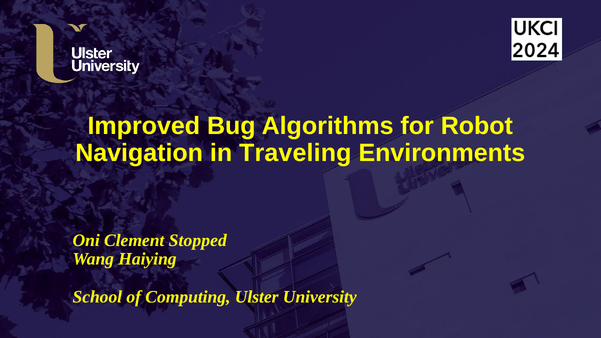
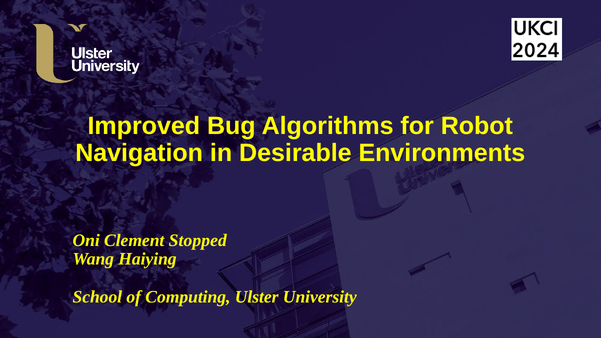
Traveling: Traveling -> Desirable (295, 153)
